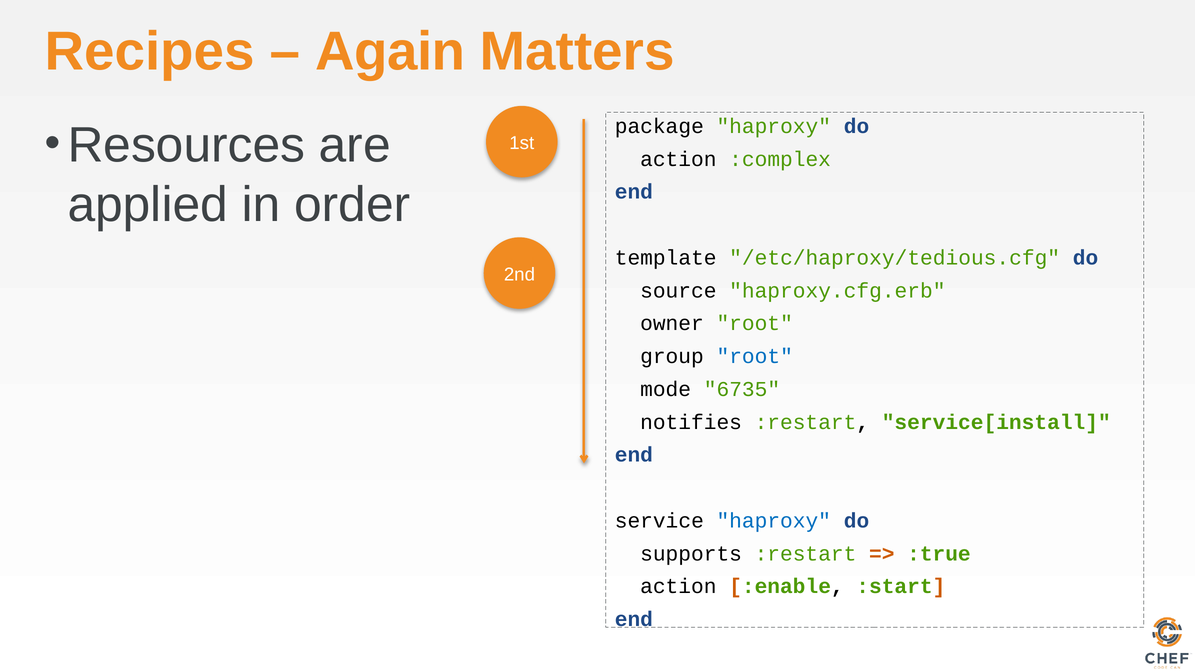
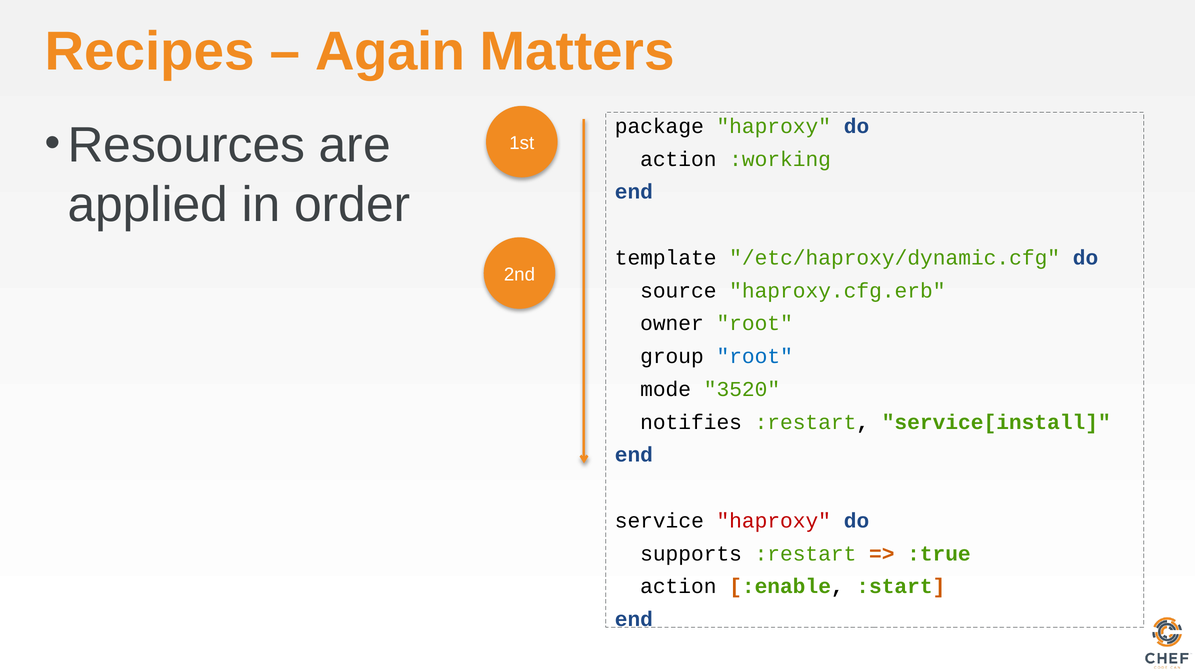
:complex: :complex -> :working (780, 159)
/etc/haproxy/tedious.cfg: /etc/haproxy/tedious.cfg -> /etc/haproxy/dynamic.cfg (895, 258)
6735: 6735 -> 3520 (742, 389)
haproxy colour: blue -> red (774, 521)
